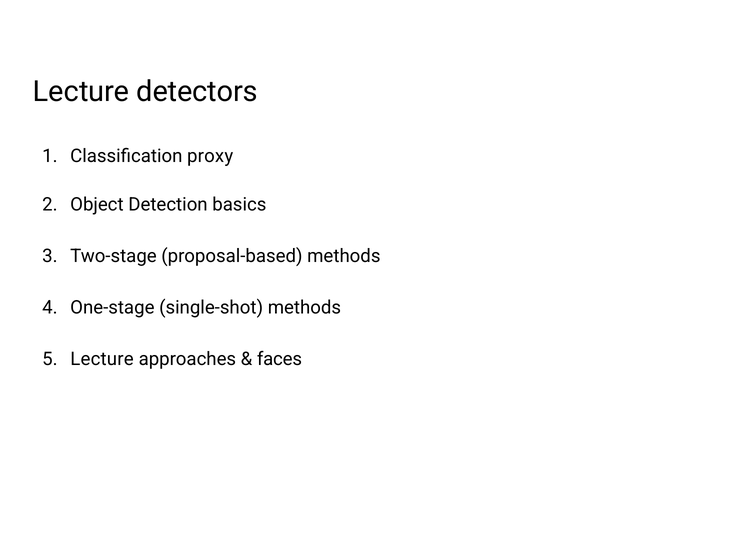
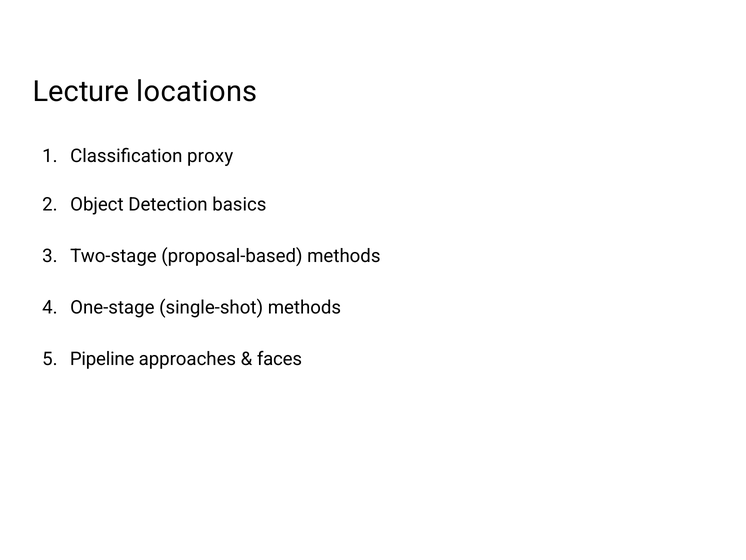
detectors: detectors -> locations (197, 91)
Lecture: Lecture -> Pipeline (102, 359)
